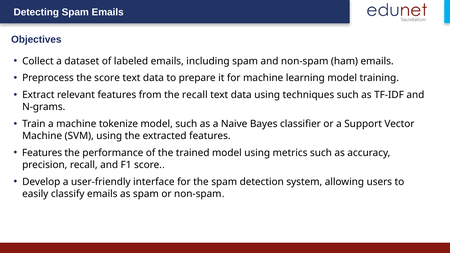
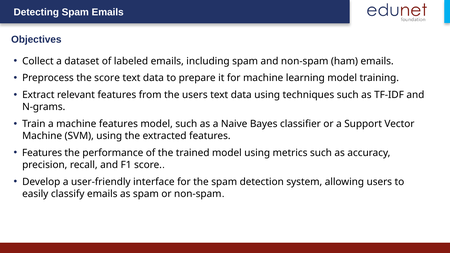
the recall: recall -> users (195, 95)
machine tokenize: tokenize -> features (118, 124)
